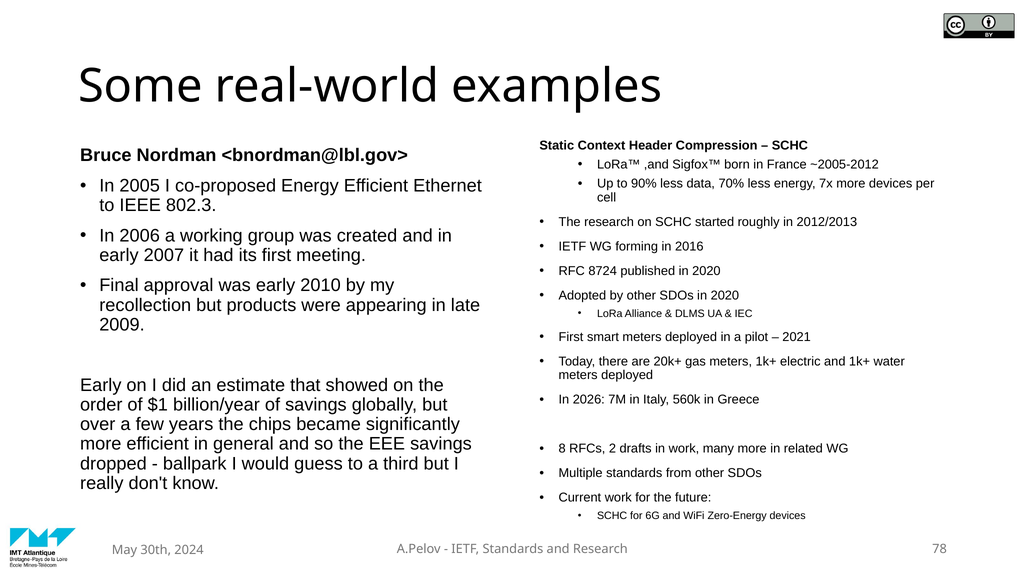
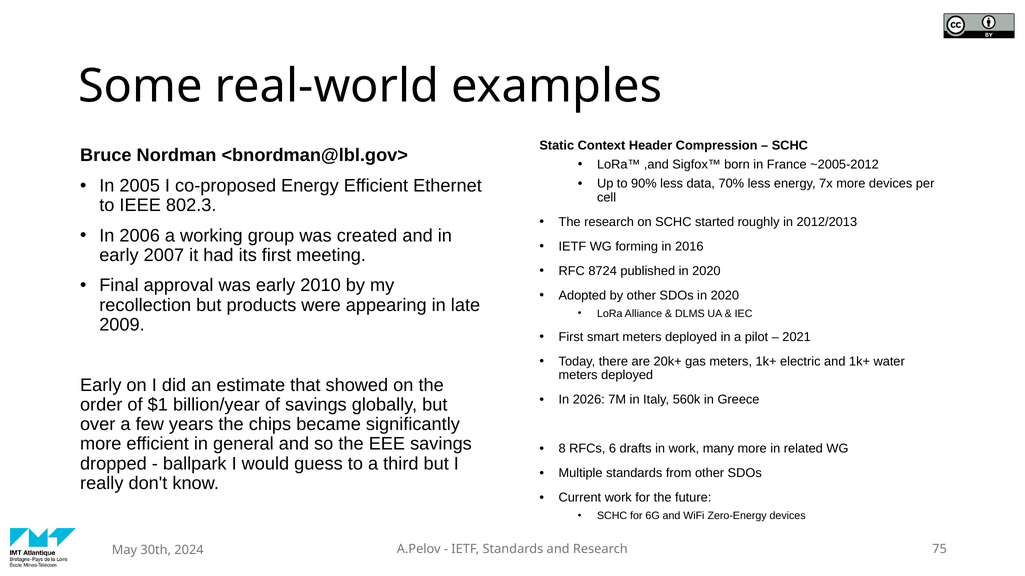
2: 2 -> 6 (613, 449)
78: 78 -> 75 (940, 550)
